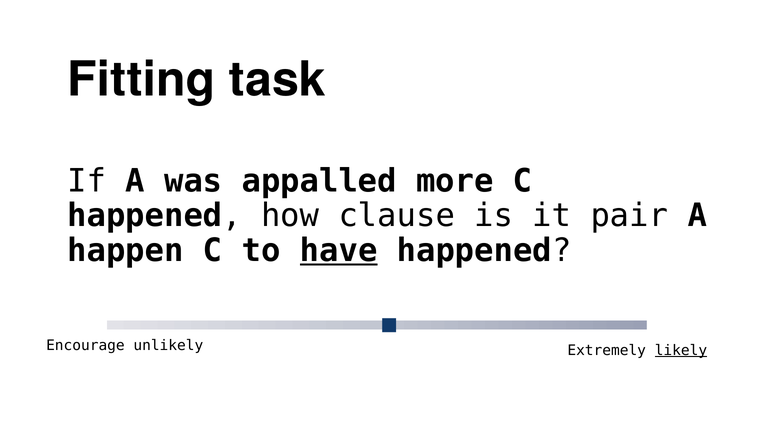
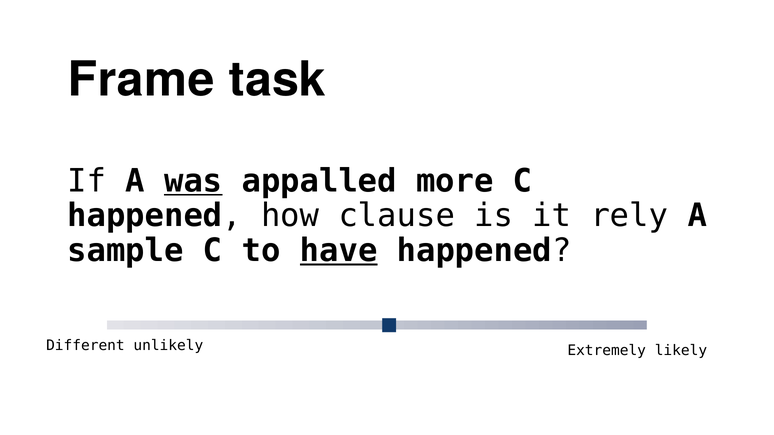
Fitting: Fitting -> Frame (141, 80)
was underline: none -> present (193, 181)
pair: pair -> rely (629, 216)
happen: happen -> sample (125, 251)
Encourage: Encourage -> Different (85, 346)
likely underline: present -> none (681, 351)
